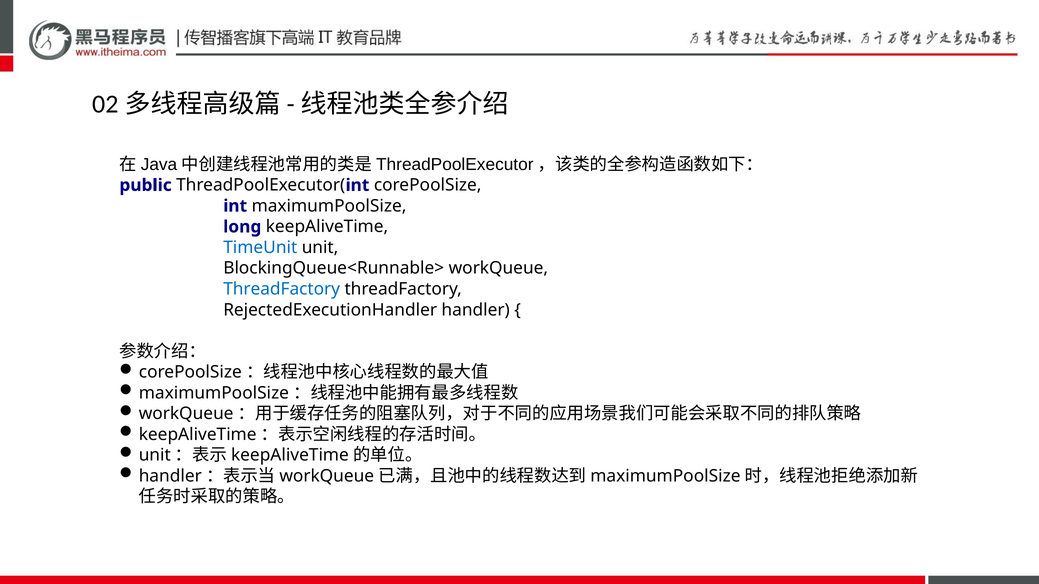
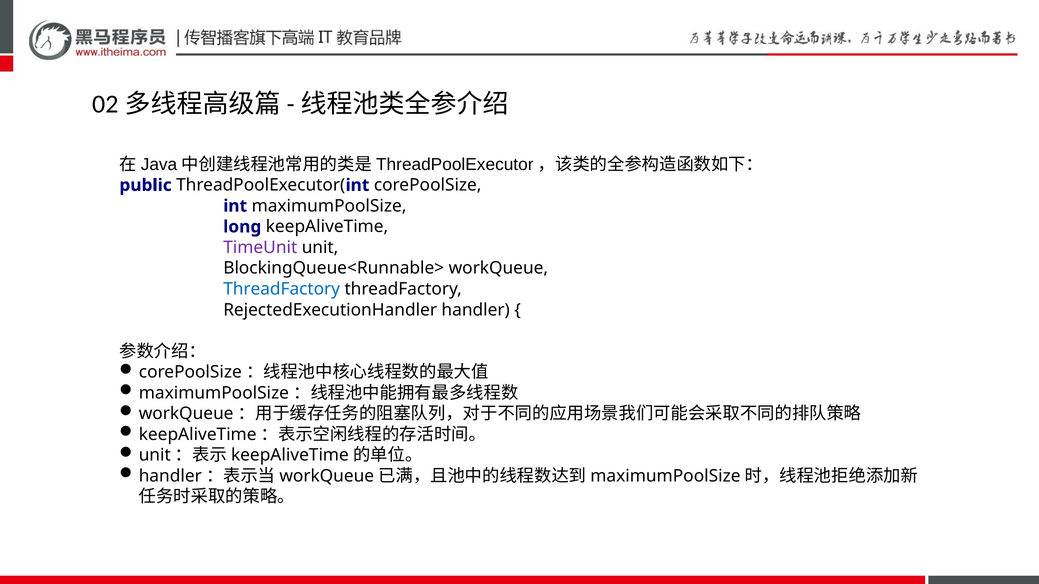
TimeUnit colour: blue -> purple (260, 248)
